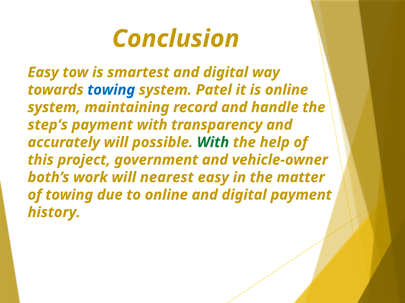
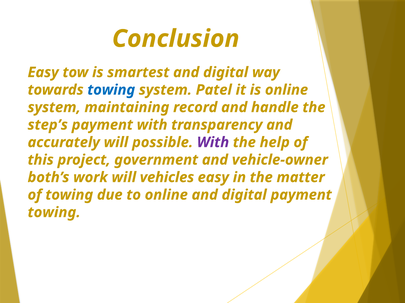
With colour: green -> purple (213, 143)
nearest: nearest -> vehicles (167, 178)
history: history -> towing (54, 213)
